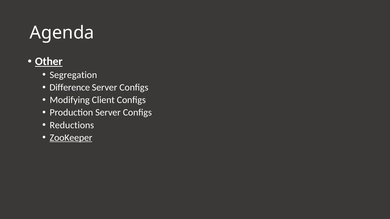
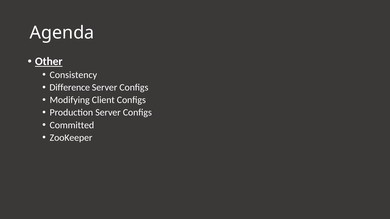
Segregation: Segregation -> Consistency (73, 75)
Reductions: Reductions -> Committed (72, 125)
ZooKeeper underline: present -> none (71, 138)
